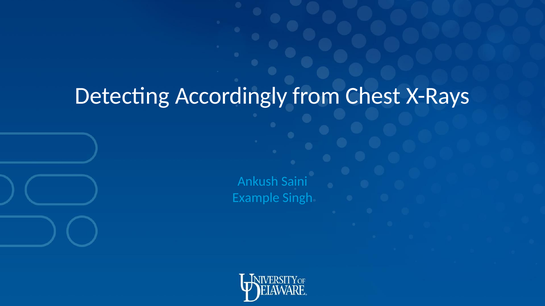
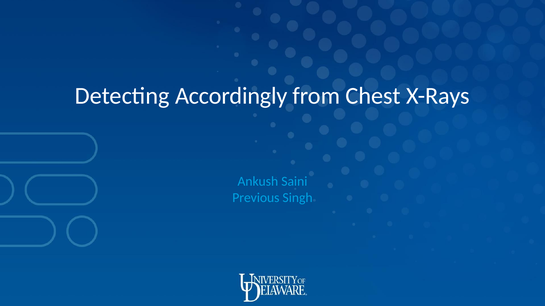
Example: Example -> Previous (256, 198)
